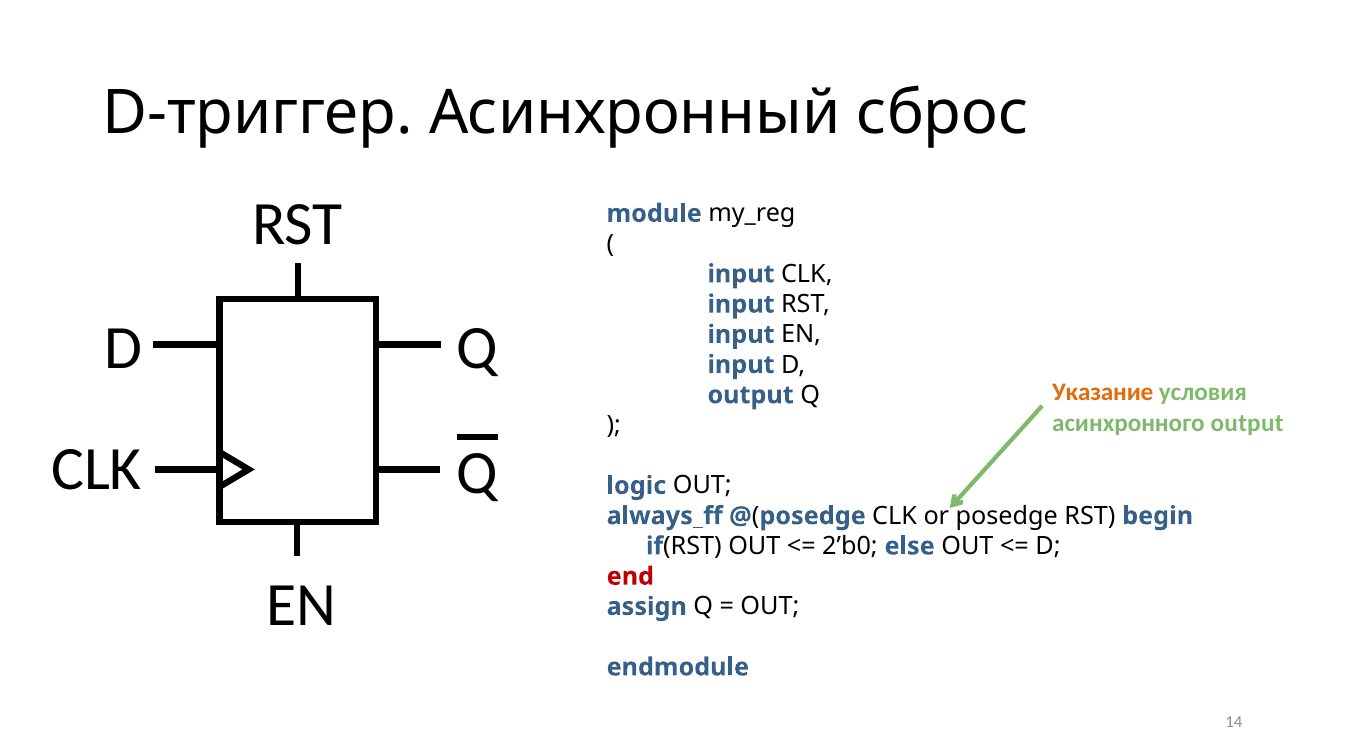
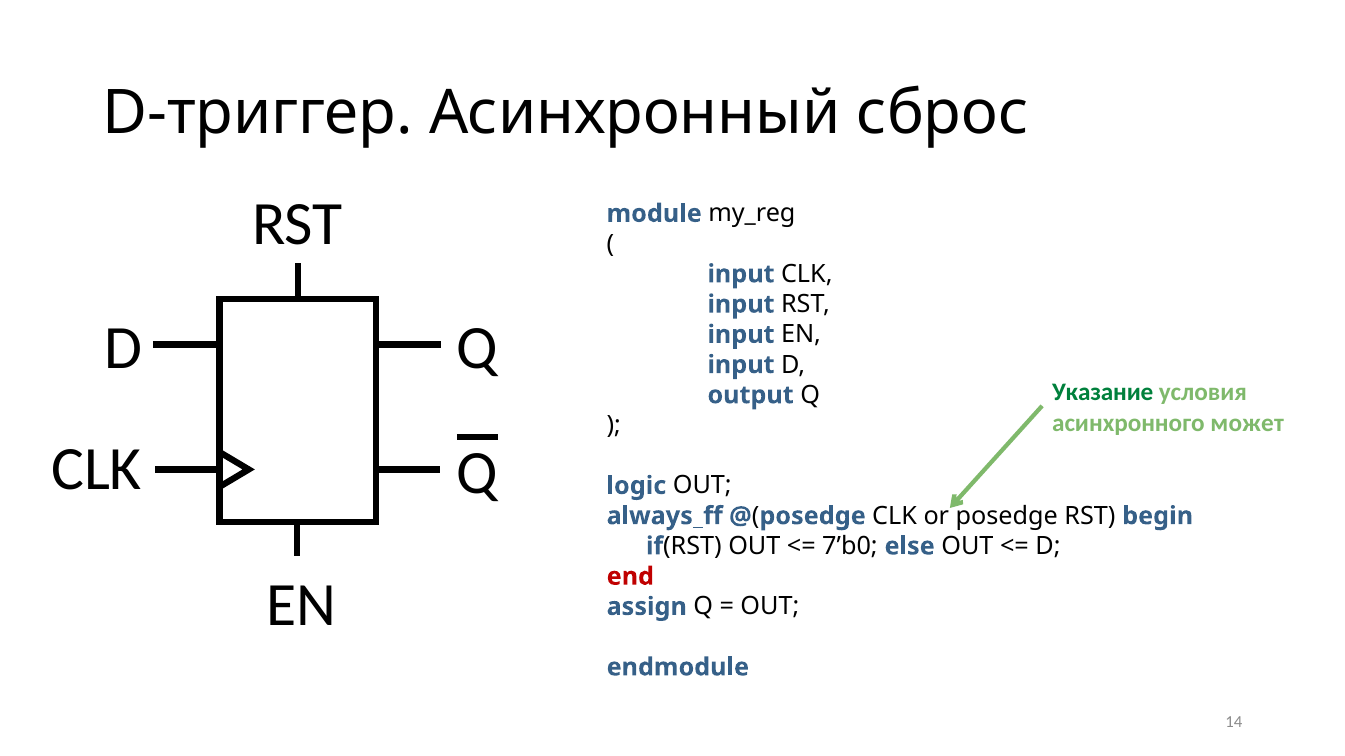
Указание colour: orange -> green (1103, 393)
асинхронного output: output -> может (1247, 423)
2’b0: 2’b0 -> 7’b0 (850, 547)
